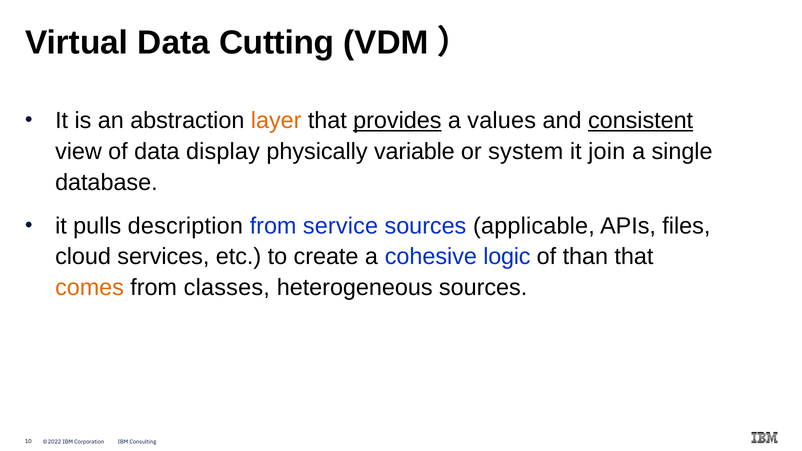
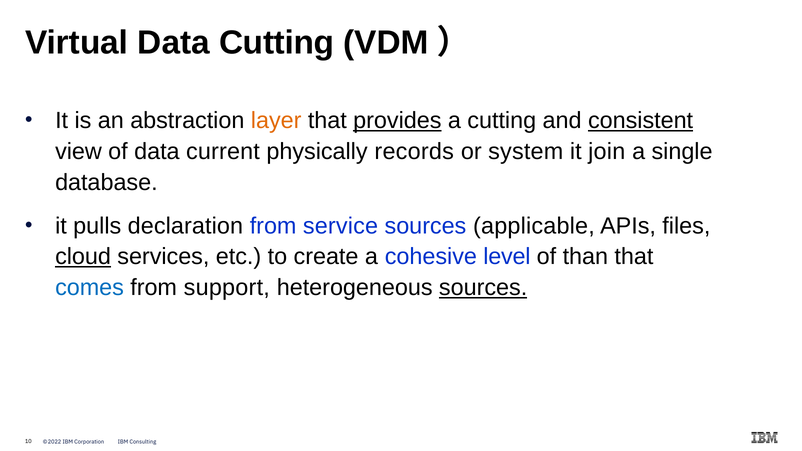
a values: values -> cutting (502, 121)
display: display -> current (223, 152)
variable: variable -> records (414, 152)
description: description -> declaration (185, 226)
cloud underline: none -> present (83, 257)
logic: logic -> level (507, 257)
comes colour: orange -> blue (90, 288)
classes: classes -> support (227, 288)
sources underline: none -> present (483, 288)
